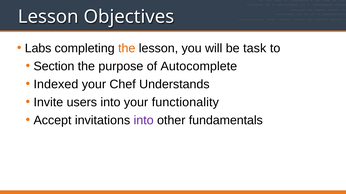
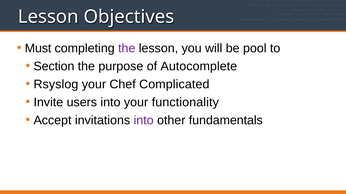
Labs: Labs -> Must (38, 48)
the colour: orange -> purple (127, 48)
task: task -> pool (255, 48)
Indexed: Indexed -> Rsyslog (56, 84)
Understands: Understands -> Complicated (174, 84)
